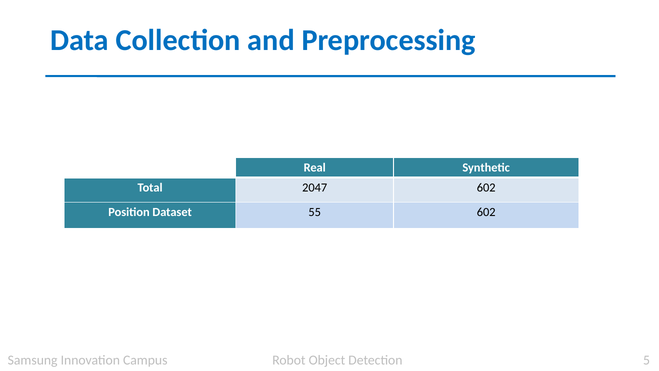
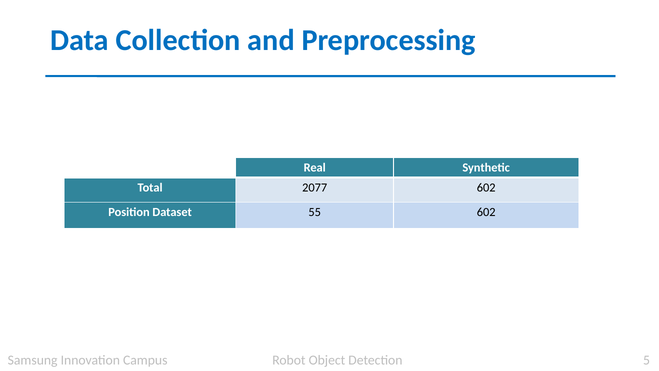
2047: 2047 -> 2077 (315, 188)
